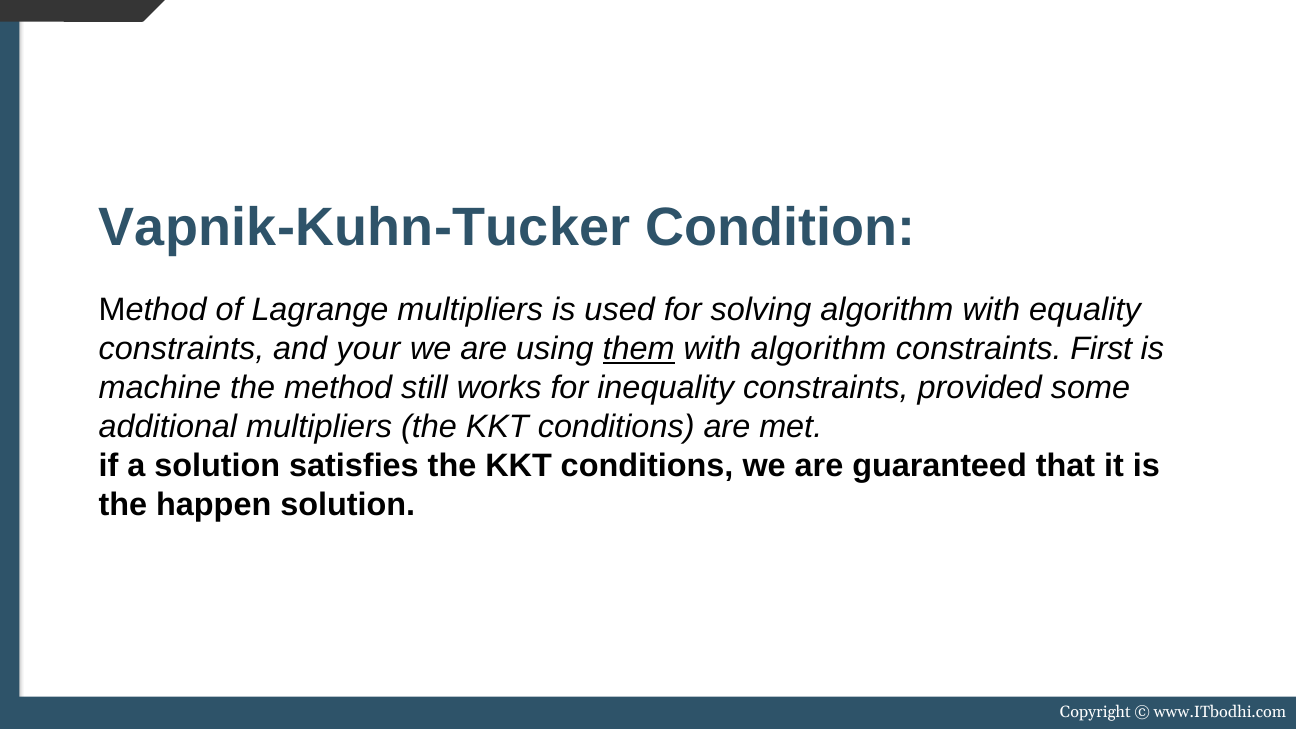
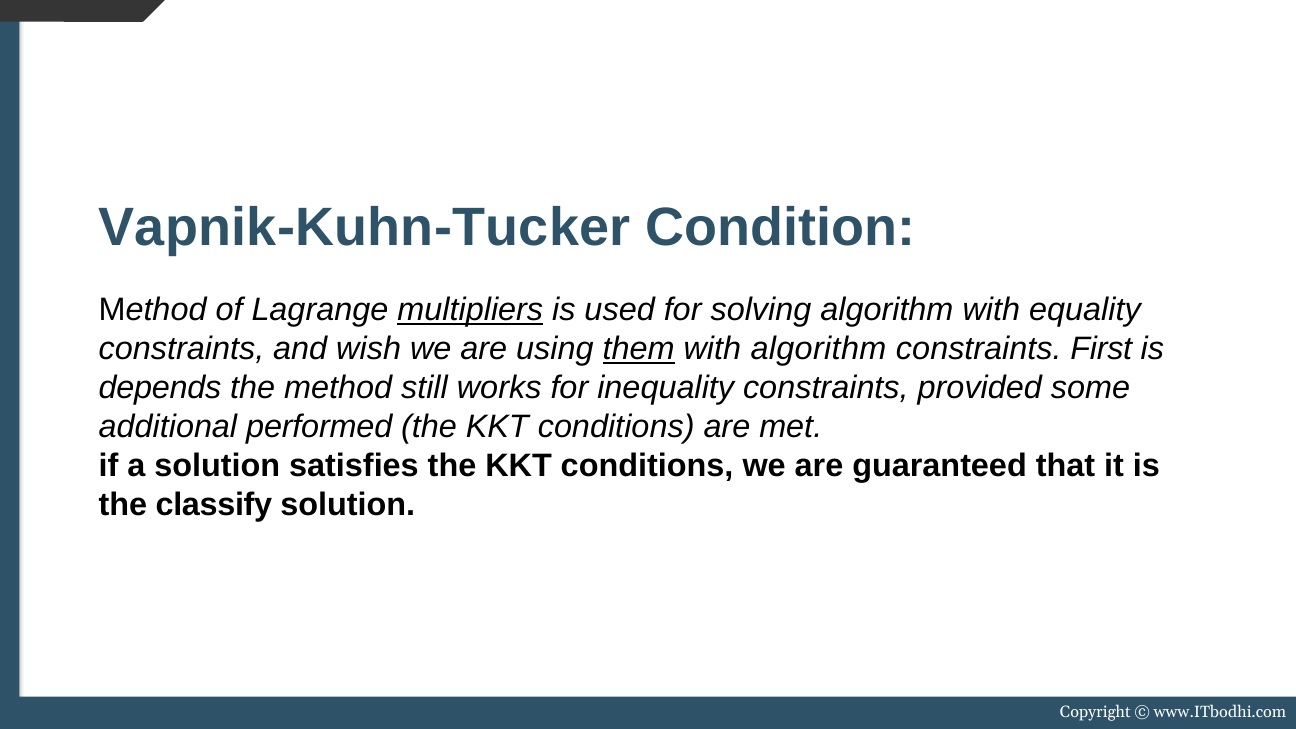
multipliers underline: none -> present (470, 310)
your: your -> wish (369, 349)
machine: machine -> depends (160, 388)
additional multipliers: multipliers -> performed (319, 427)
happen: happen -> classify (214, 504)
